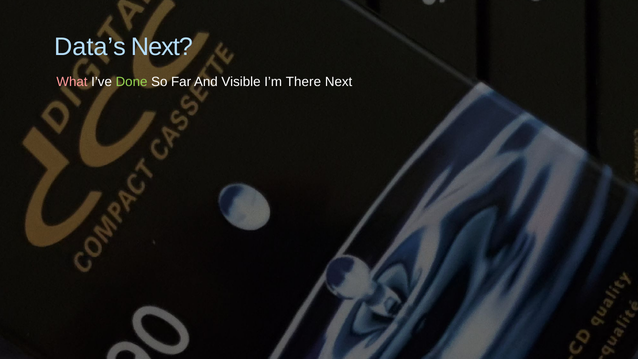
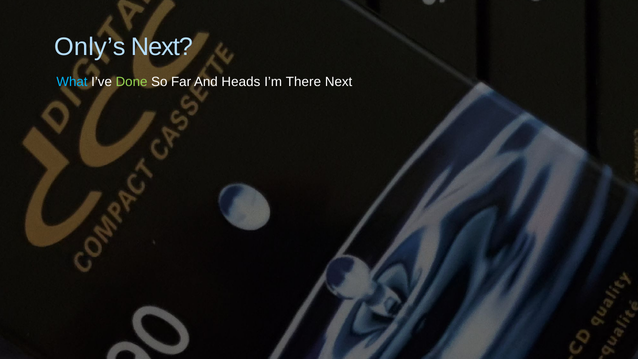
Data’s: Data’s -> Only’s (90, 47)
What colour: pink -> light blue (72, 82)
Visible: Visible -> Heads (241, 82)
